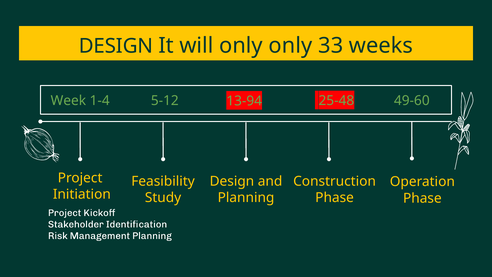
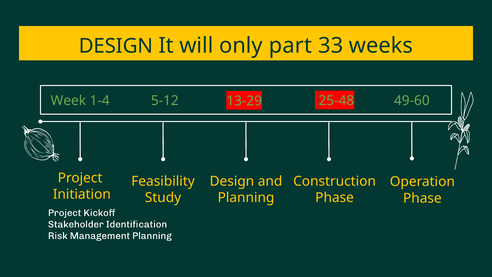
only only: only -> part (290, 46)
13-94: 13-94 -> 13-29 (244, 101)
